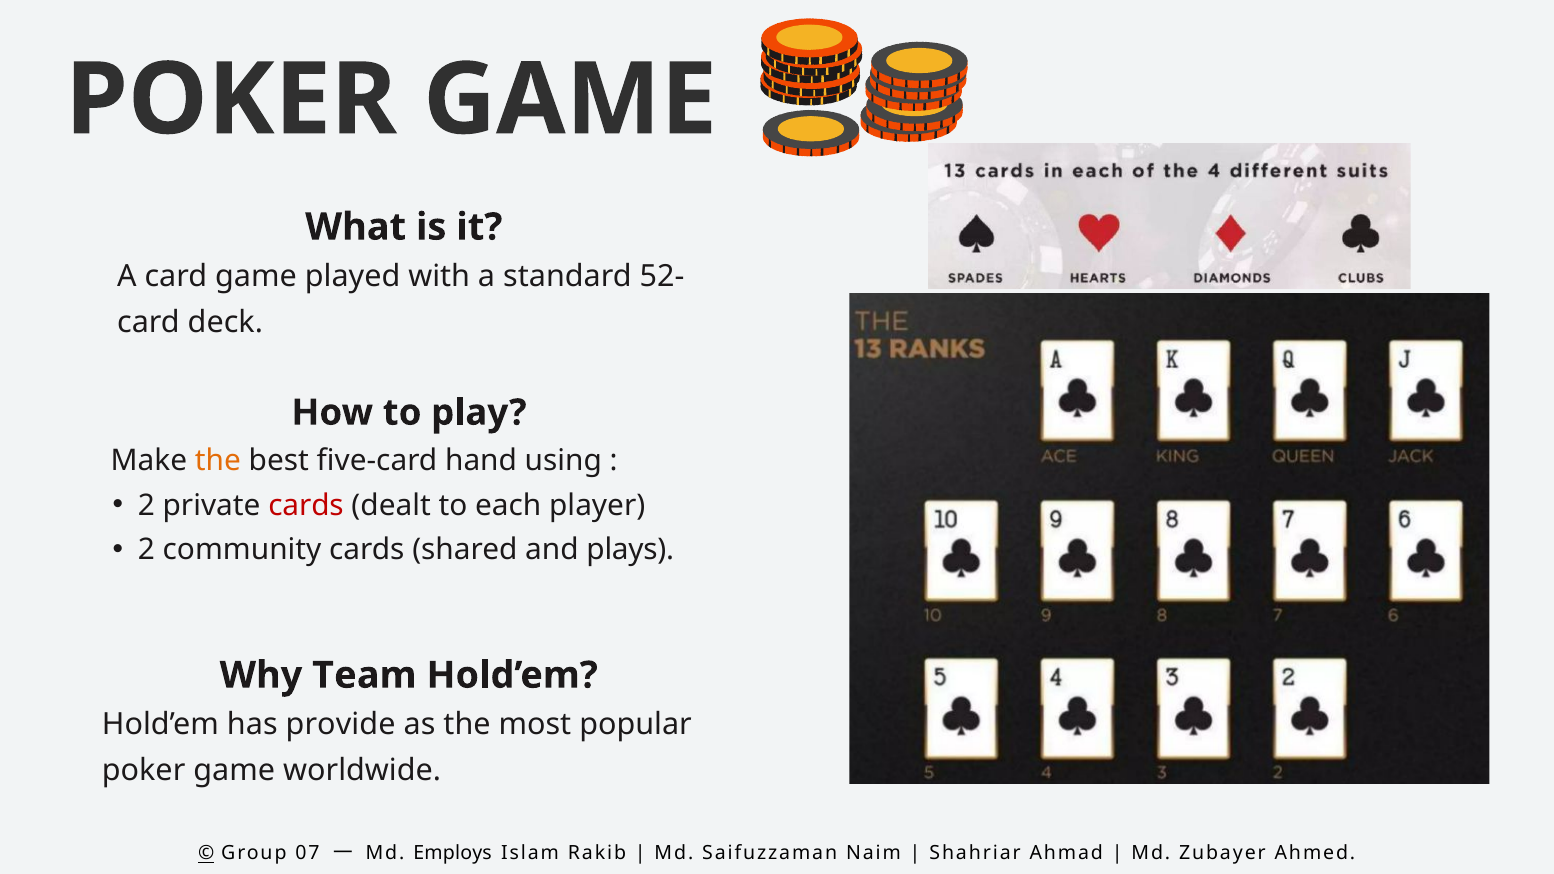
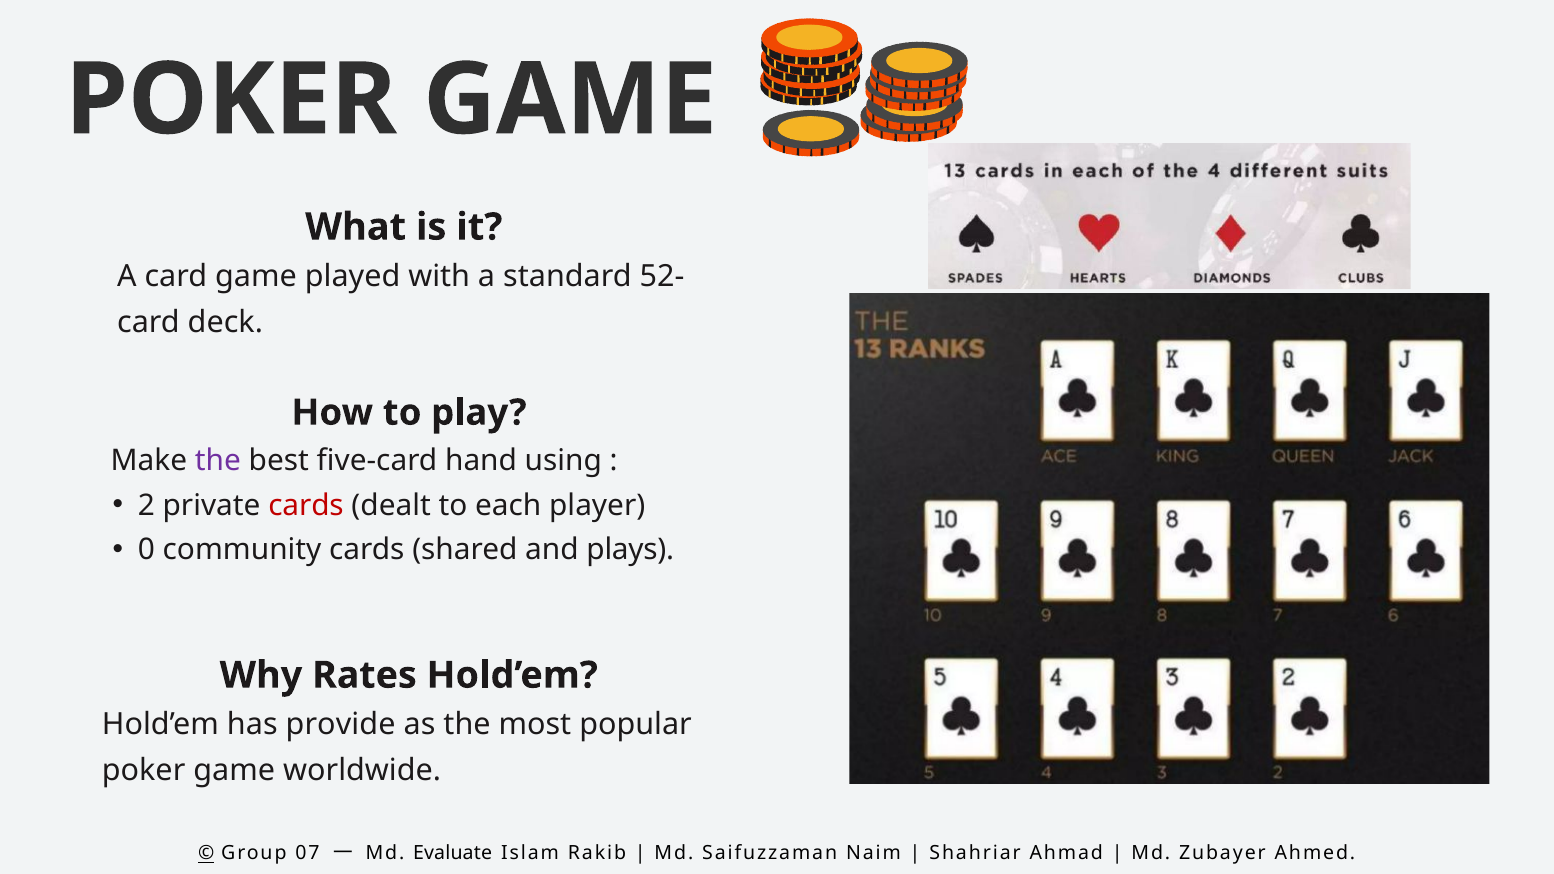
the colour: orange -> purple (218, 461)
2: 2 -> 0 (146, 550)
Team: Team -> Rates (364, 675)
Employs: Employs -> Evaluate (453, 854)
